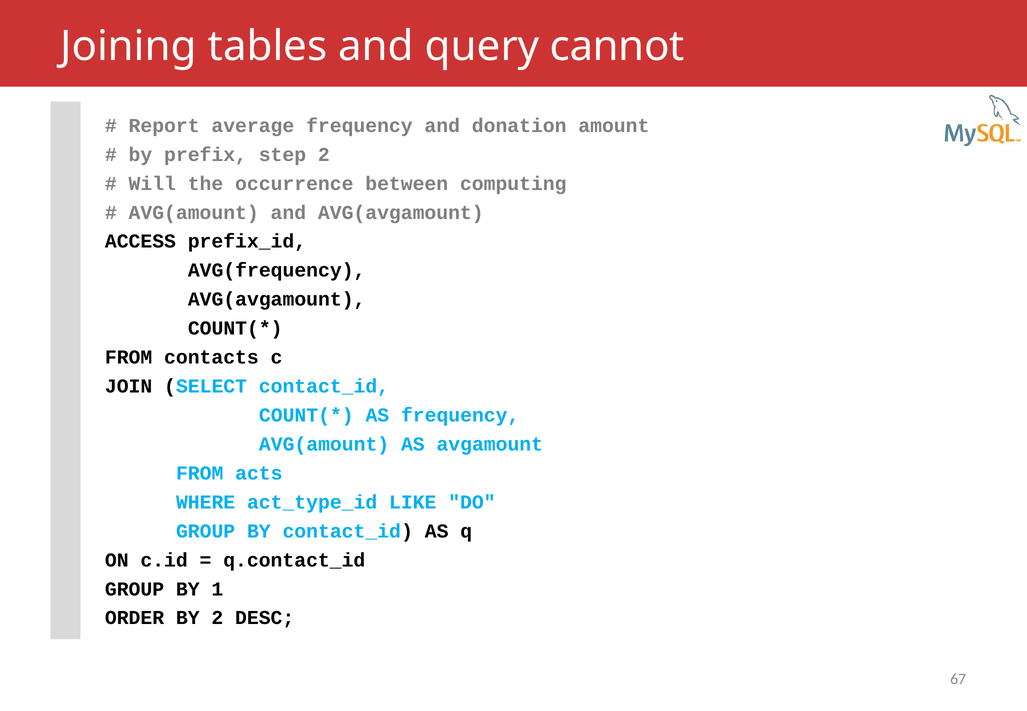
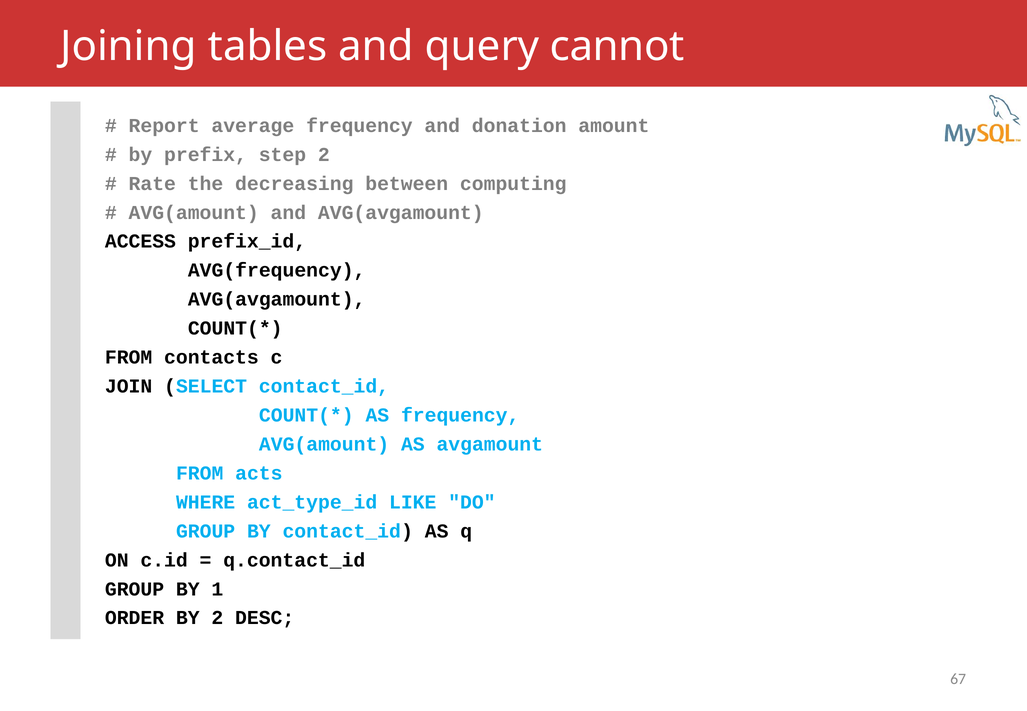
Will: Will -> Rate (152, 184)
occurrence: occurrence -> decreasing (294, 184)
